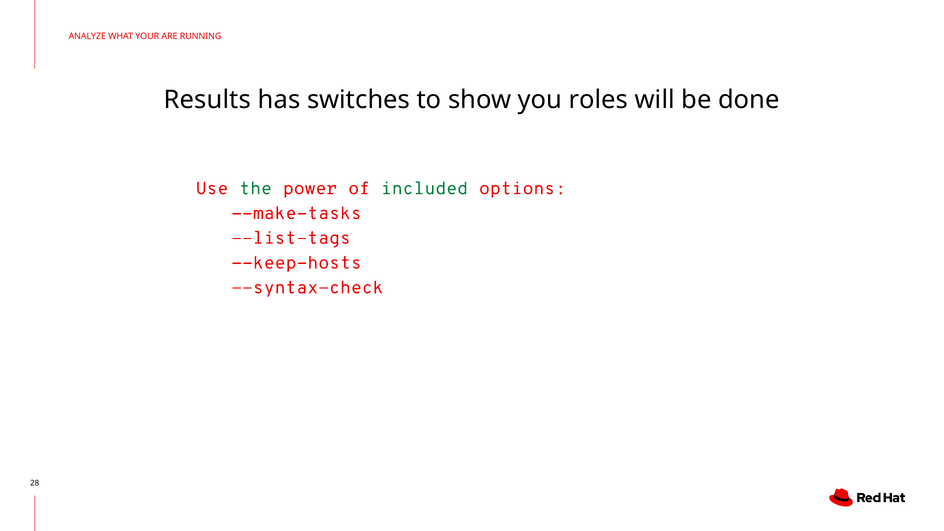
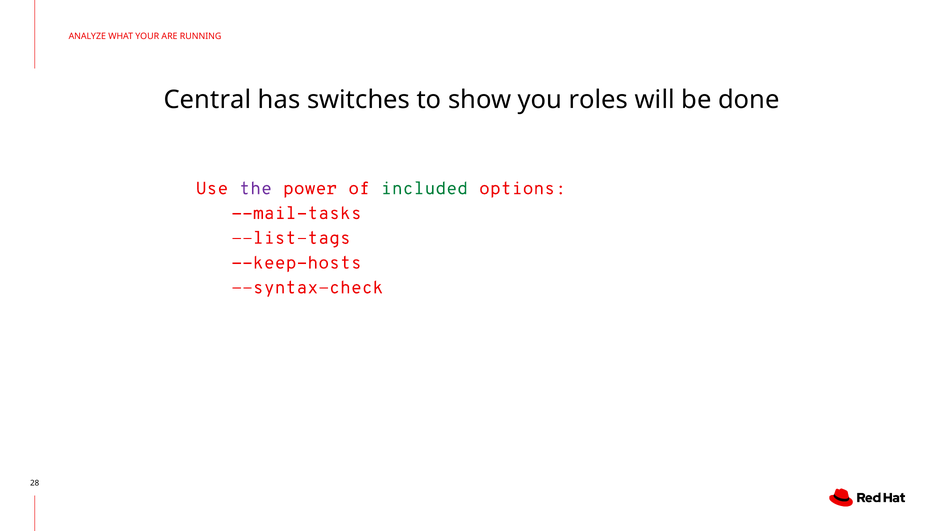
Results: Results -> Central (207, 100)
the colour: green -> purple (256, 188)
--make-tasks: --make-tasks -> --mail-tasks (297, 213)
